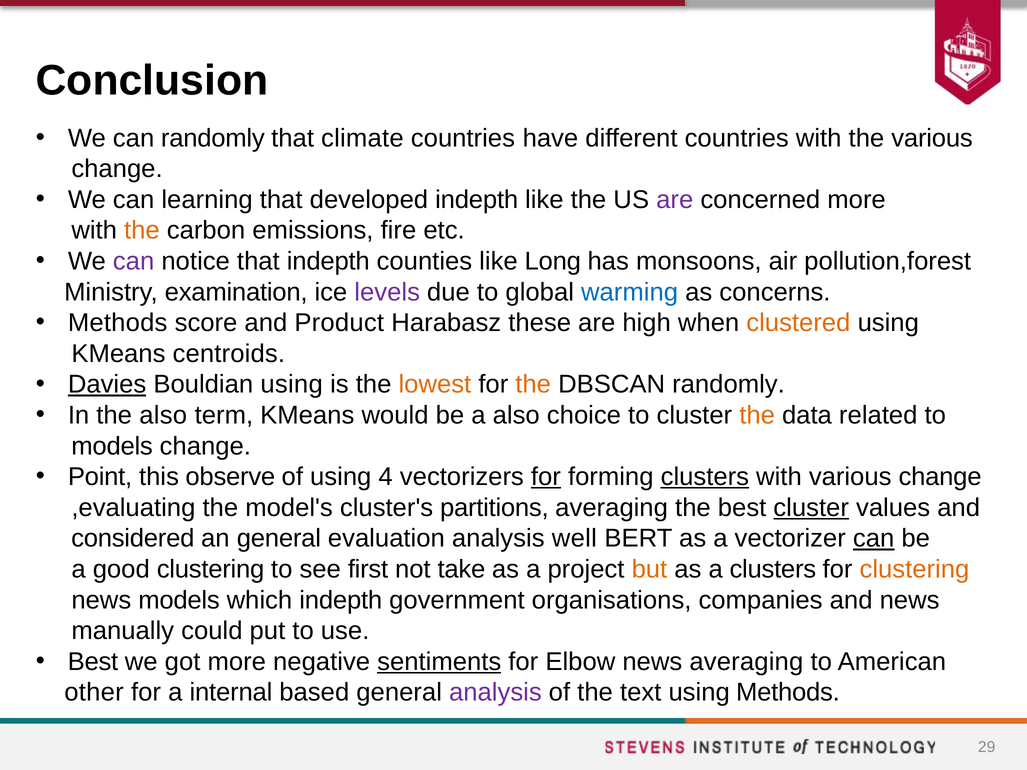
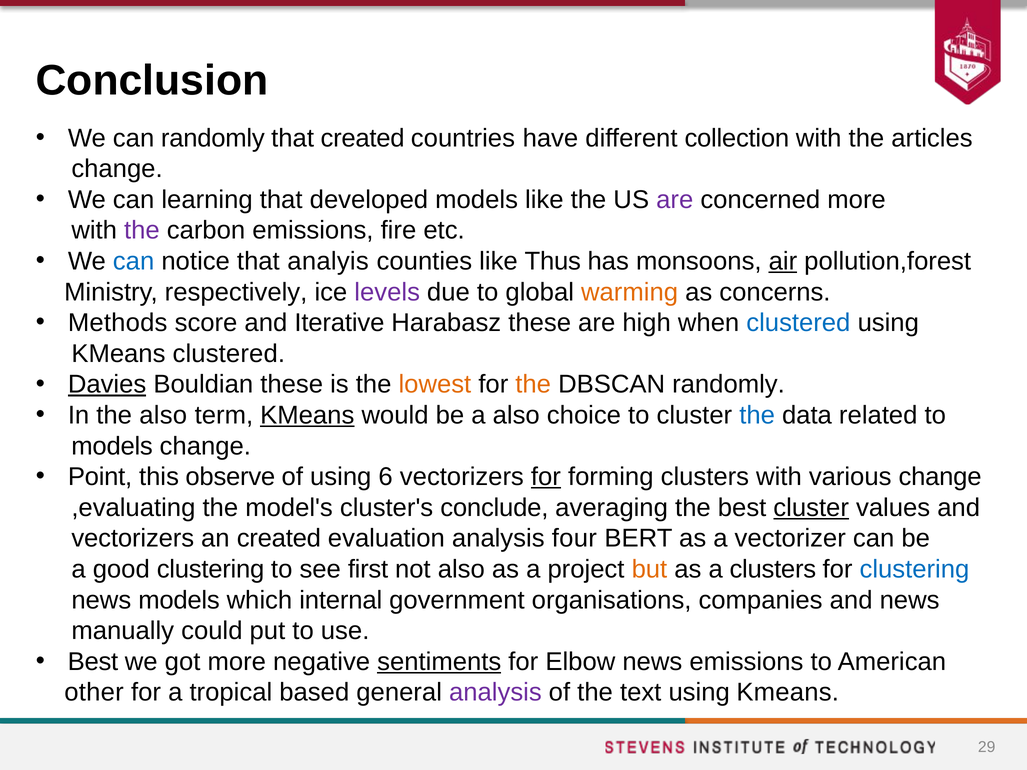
that climate: climate -> created (363, 138)
different countries: countries -> collection (737, 138)
the various: various -> articles (932, 138)
developed indepth: indepth -> models (477, 200)
the colour: orange -> purple (142, 231)
can colour: purple -> blue (134, 261)
that indepth: indepth -> analyis (328, 261)
Long: Long -> Thus (553, 261)
air underline: none -> present (783, 261)
examination: examination -> respectively (236, 292)
warming colour: blue -> orange (630, 292)
Product: Product -> Iterative (339, 323)
clustered colour: orange -> blue (798, 323)
KMeans centroids: centroids -> clustered (229, 354)
Bouldian using: using -> these (292, 385)
KMeans underline: none -> present (307, 415)
the colour: orange -> blue (757, 415)
4: 4 -> 6 (386, 477)
clusters underline: present -> none (705, 477)
partitions: partitions -> conclude (494, 508)
considered: considered -> vectorizers (133, 539)
an general: general -> created (279, 539)
well: well -> four (574, 539)
can underline: present -> none (874, 539)
not take: take -> also (461, 569)
clustering colour: orange -> blue (914, 569)
which indepth: indepth -> internal (341, 600)
news averaging: averaging -> emissions (746, 662)
internal: internal -> tropical (231, 693)
text using Methods: Methods -> Kmeans (788, 693)
